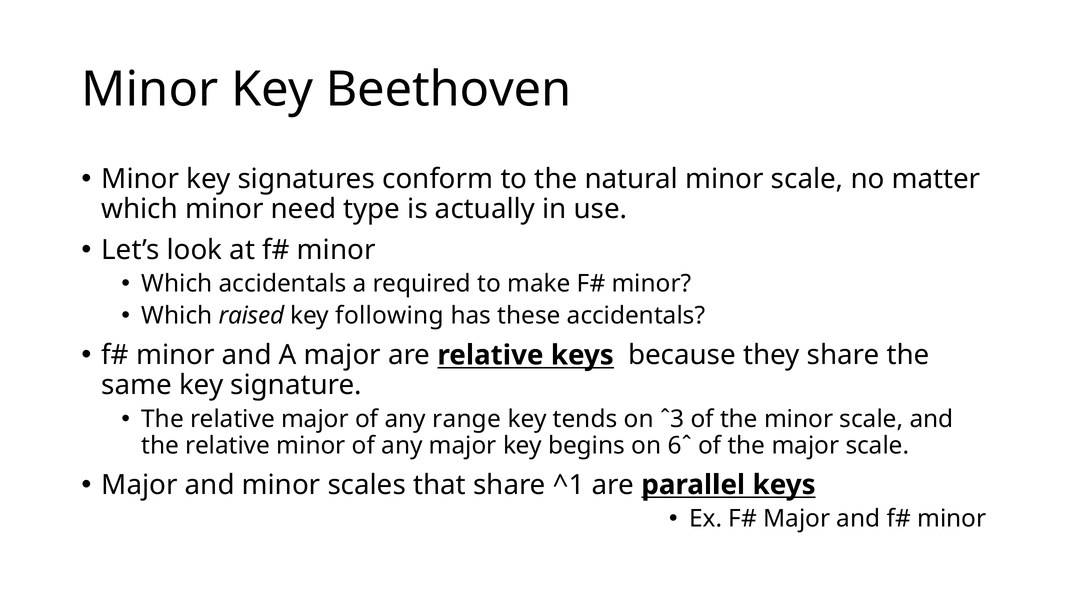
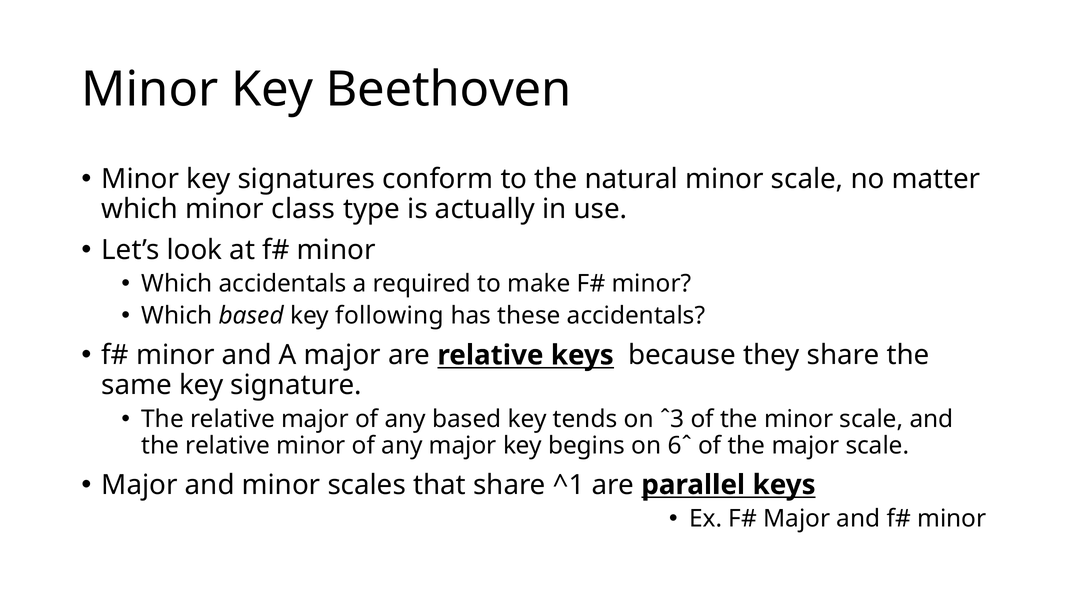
need: need -> class (303, 209)
Which raised: raised -> based (251, 316)
any range: range -> based (467, 419)
